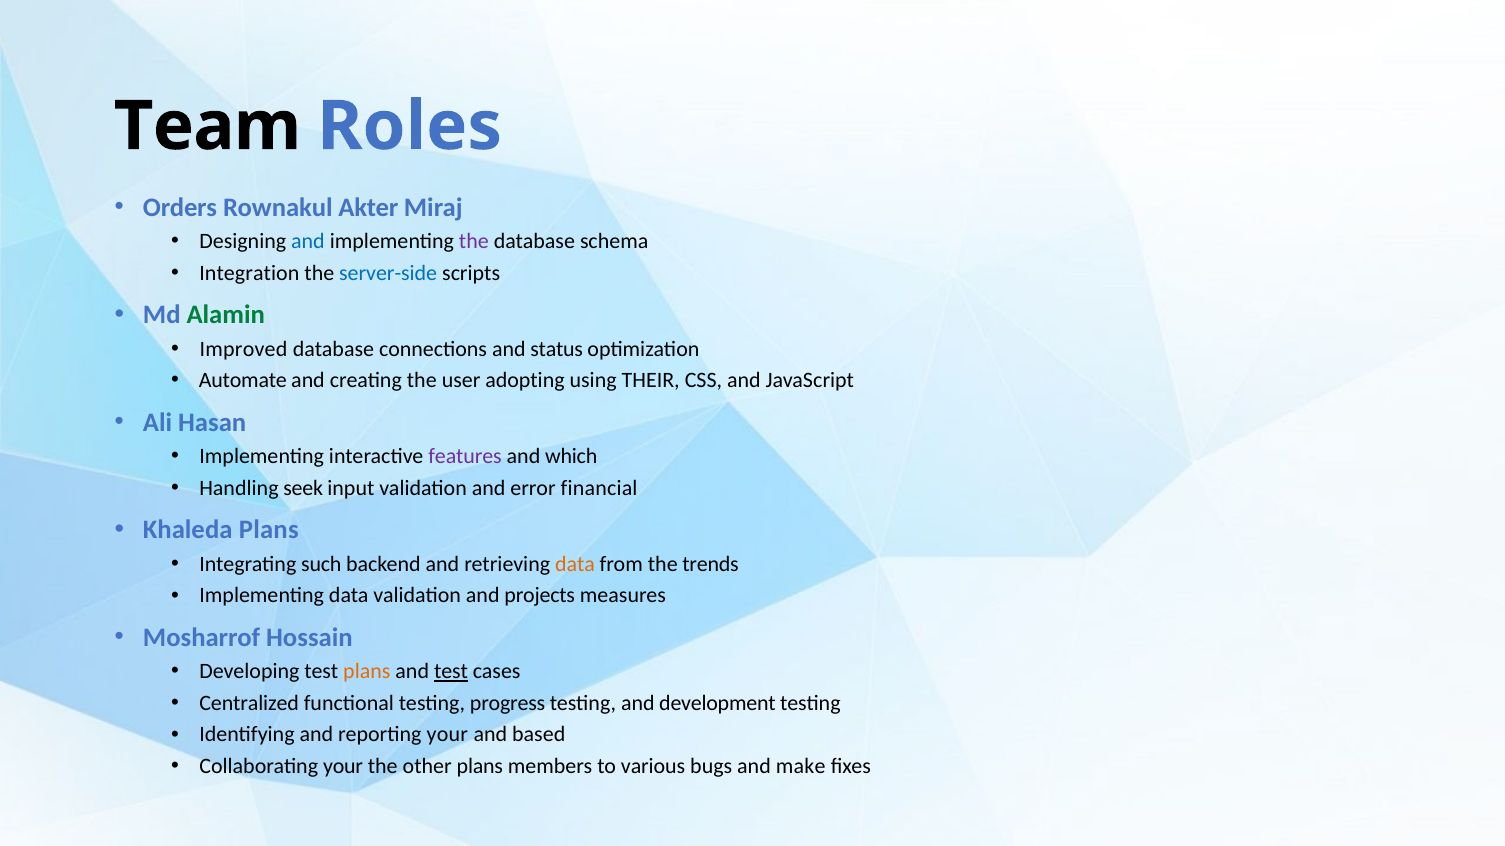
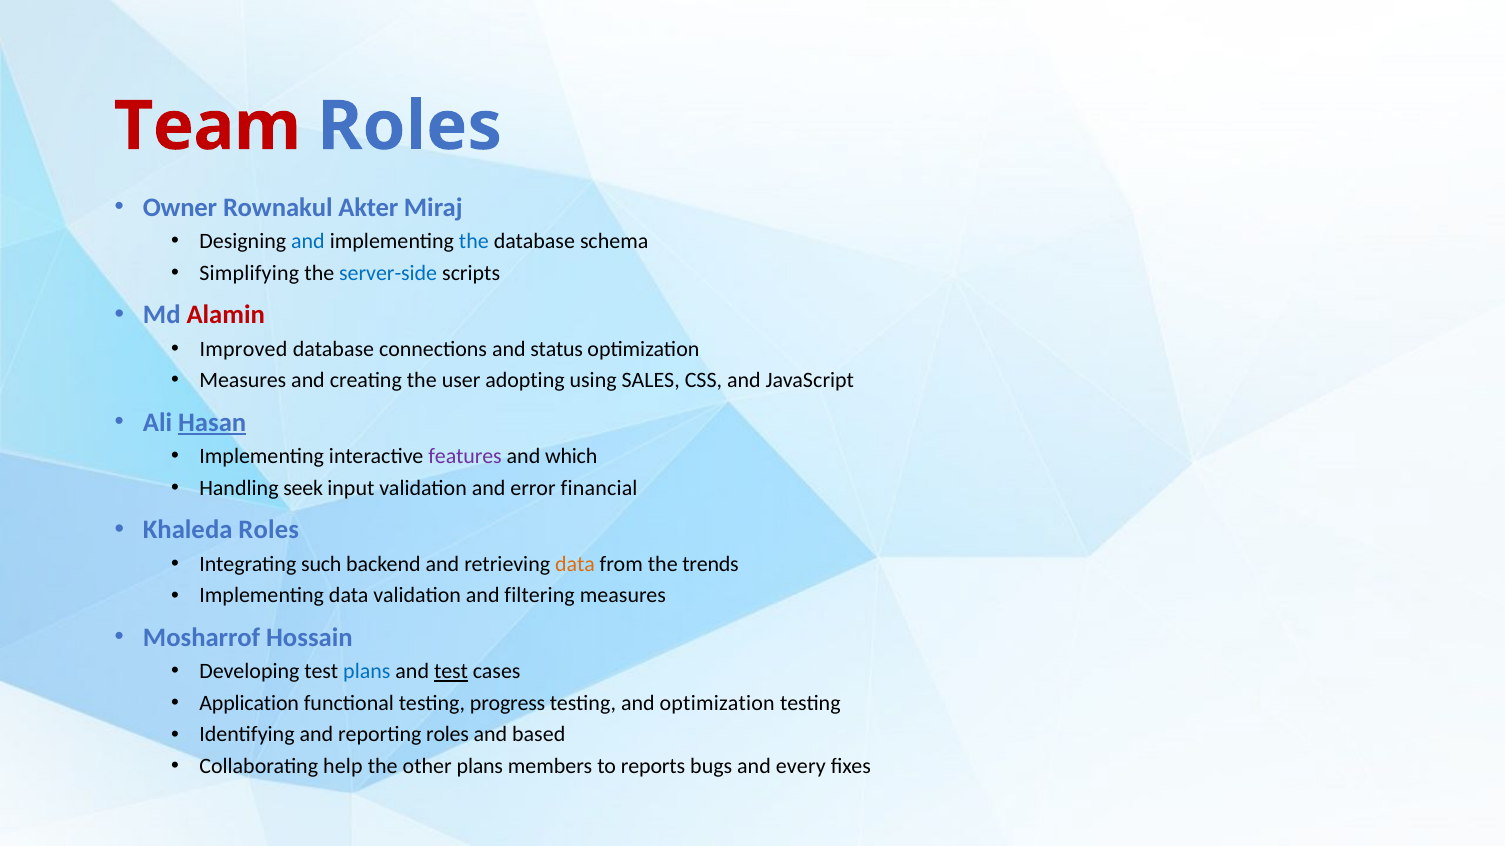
Team colour: black -> red (207, 126)
Orders: Orders -> Owner (180, 207)
the colour: purple -> blue (474, 242)
Integration: Integration -> Simplifying (249, 273)
Alamin colour: green -> red (226, 315)
Automate: Automate -> Measures (243, 381)
THEIR: THEIR -> SALES (651, 381)
Hasan underline: none -> present (212, 423)
Khaleda Plans: Plans -> Roles (269, 530)
projects: projects -> filtering (540, 596)
plans colour: orange -> blue (367, 672)
Centralized: Centralized -> Application (249, 703)
and development: development -> optimization (717, 703)
reporting your: your -> roles (448, 735)
Collaborating your: your -> help (343, 767)
various: various -> reports (653, 767)
make: make -> every (801, 767)
